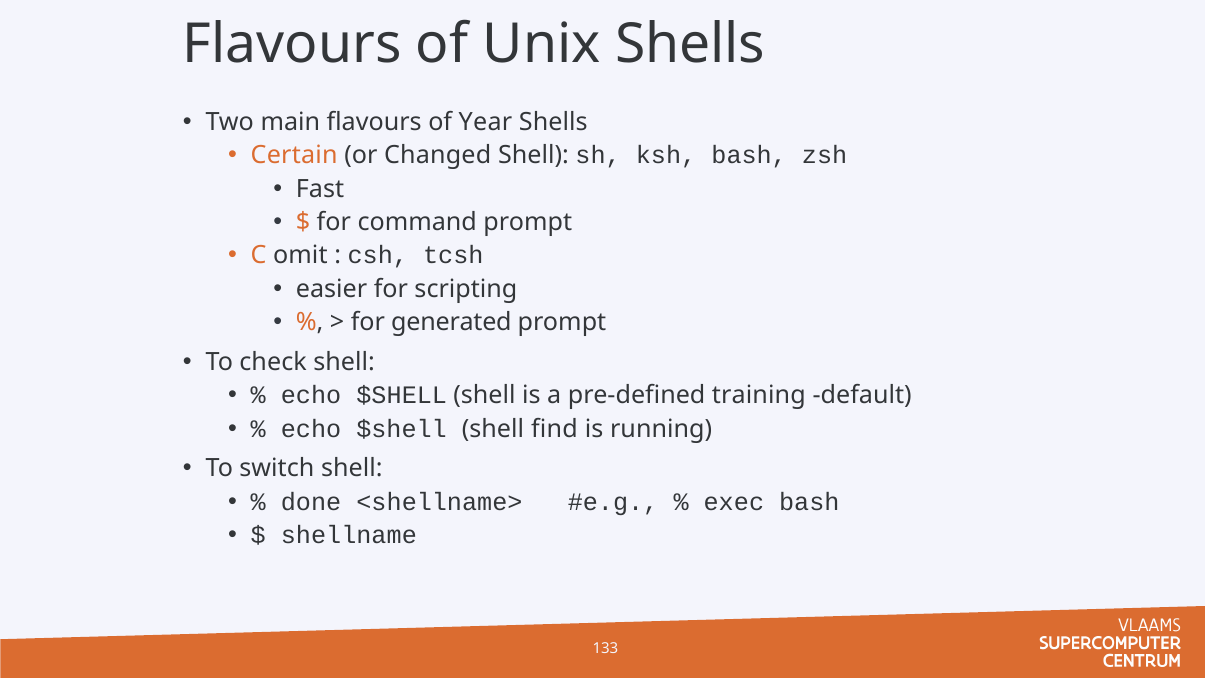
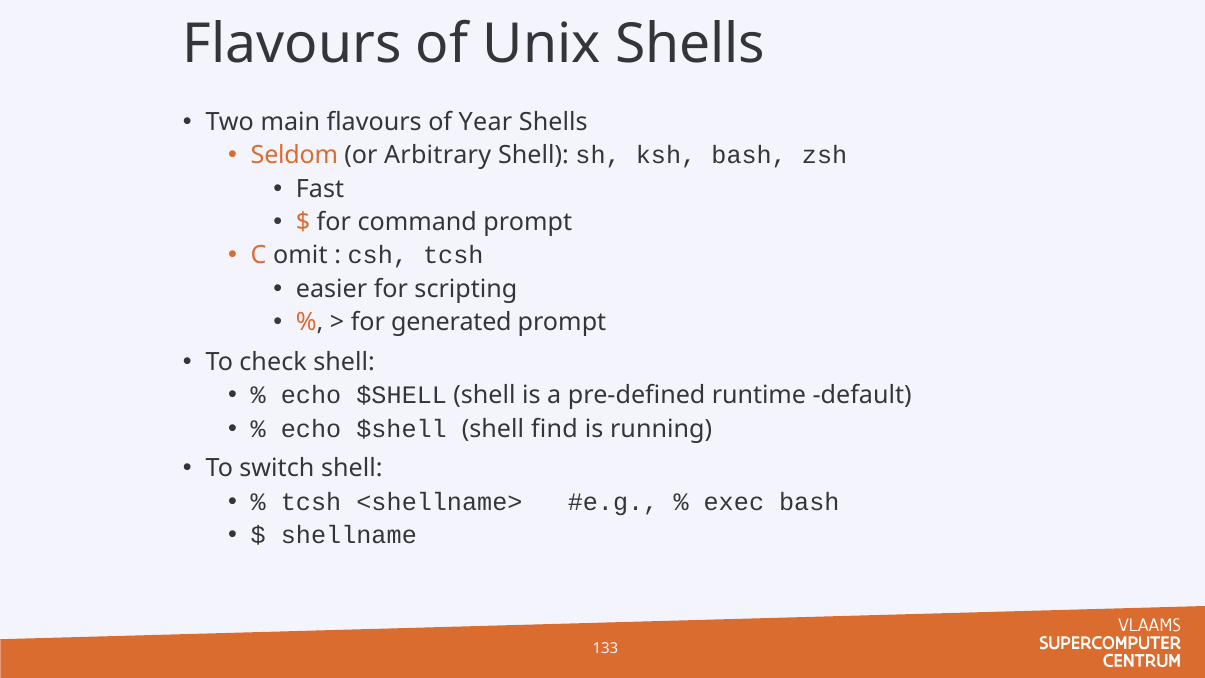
Certain: Certain -> Seldom (294, 155)
Changed: Changed -> Arbitrary (438, 155)
training: training -> runtime (759, 395)
done: done -> tcsh (311, 502)
